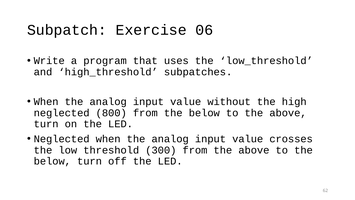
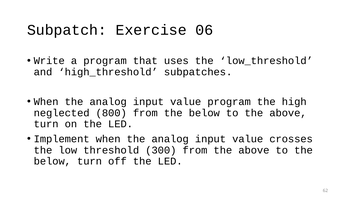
value without: without -> program (229, 102)
Neglected: Neglected -> Implement (62, 139)
